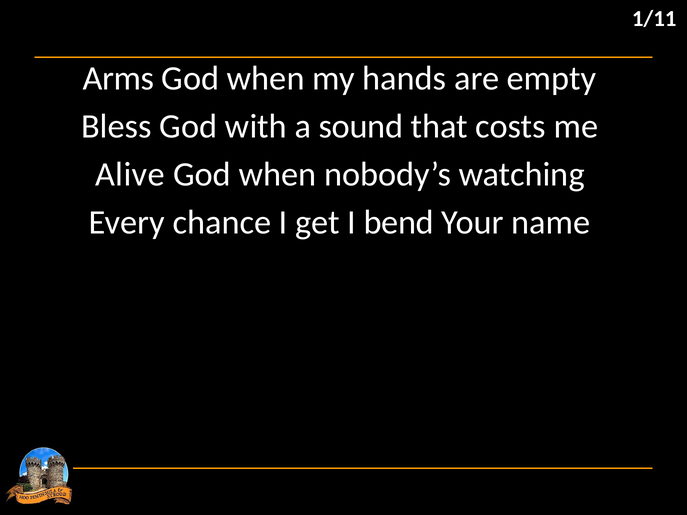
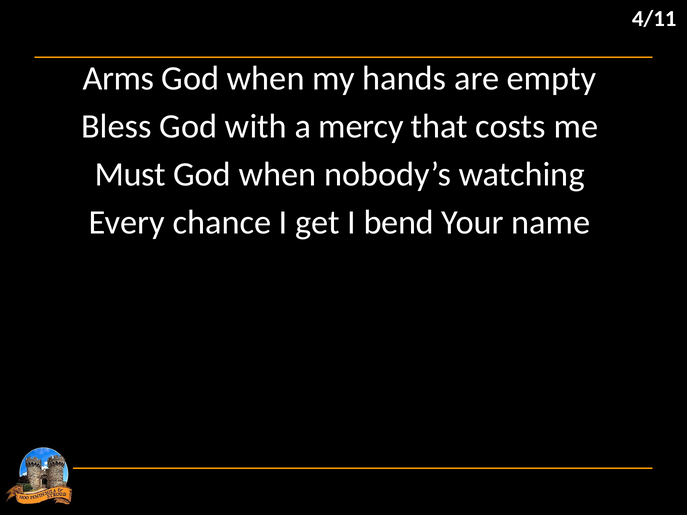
1/11: 1/11 -> 4/11 (654, 19)
sound: sound -> mercy (361, 127)
Alive: Alive -> Must (130, 175)
